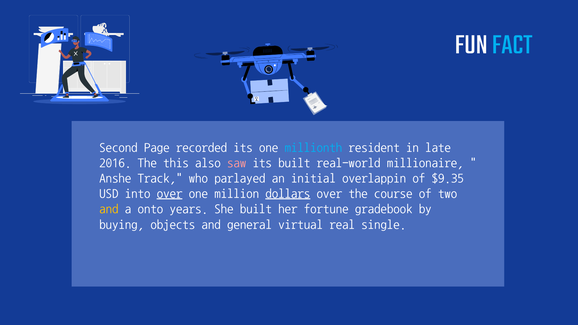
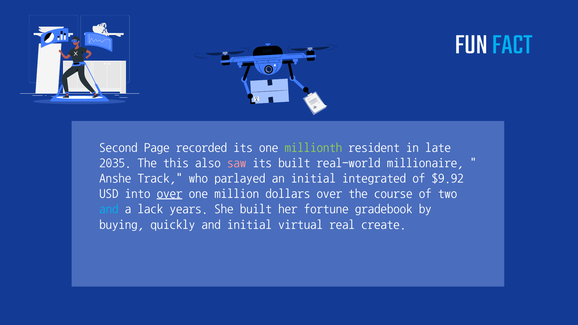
millionth colour: light blue -> light green (313, 147)
2016: 2016 -> 2035 (115, 163)
overlappin: overlappin -> integrated (374, 178)
$9.35: $9.35 -> $9.92 (448, 178)
dollars underline: present -> none (288, 193)
and colour: yellow -> light blue (109, 209)
onto: onto -> lack (150, 209)
objects: objects -> quickly (173, 224)
and general: general -> initial (250, 224)
single: single -> create (384, 224)
